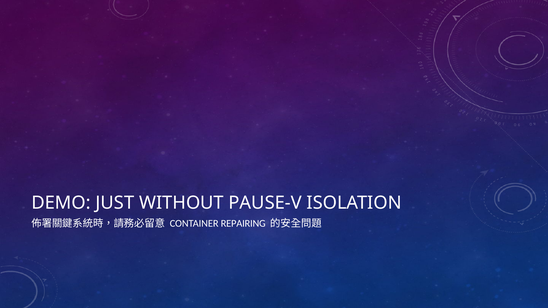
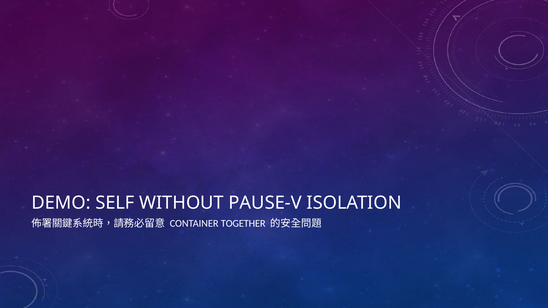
JUST: JUST -> SELF (115, 203)
REPAIRING: REPAIRING -> TOGETHER (243, 224)
